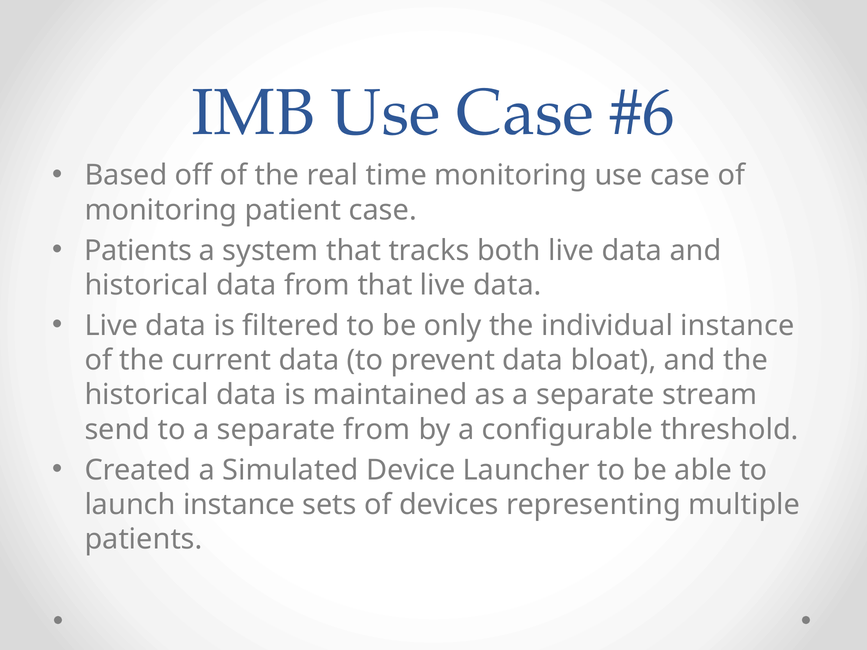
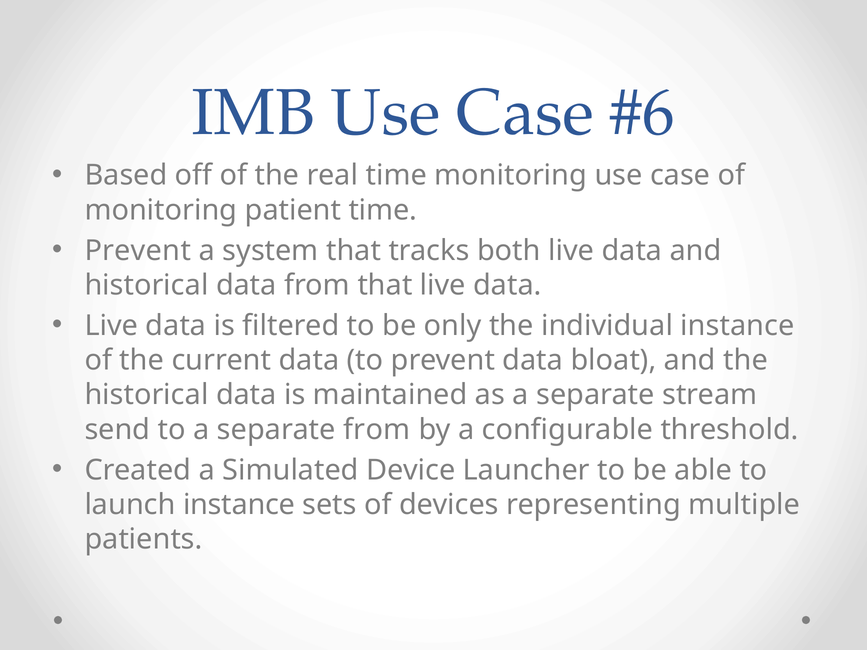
patient case: case -> time (383, 210)
Patients: Patients -> Prevent (138, 251)
